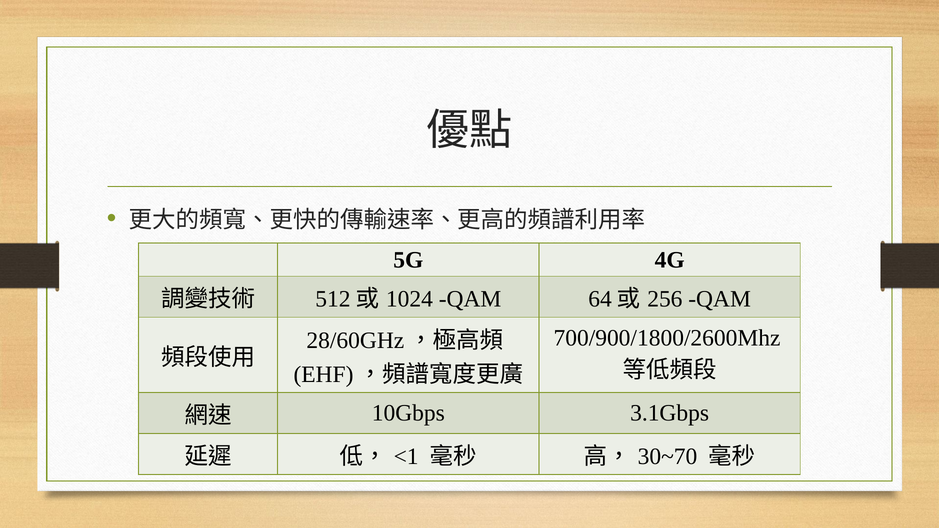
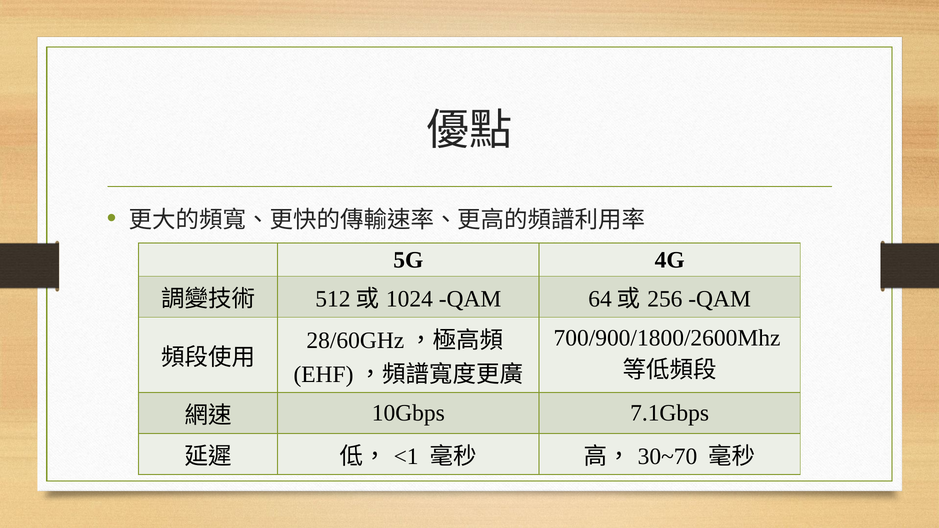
3.1Gbps: 3.1Gbps -> 7.1Gbps (670, 413)
